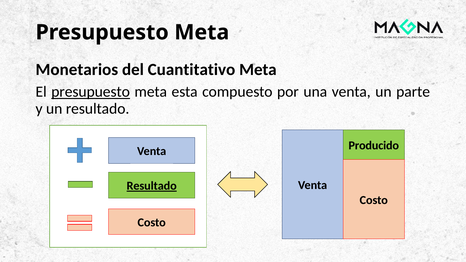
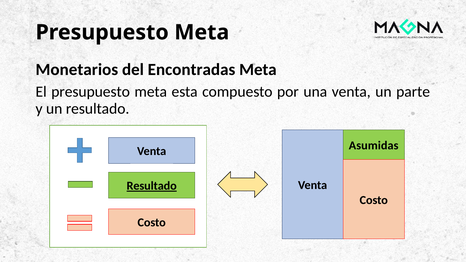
Cuantitativo: Cuantitativo -> Encontradas (192, 69)
presupuesto underline: present -> none (91, 92)
Producido: Producido -> Asumidas (374, 146)
